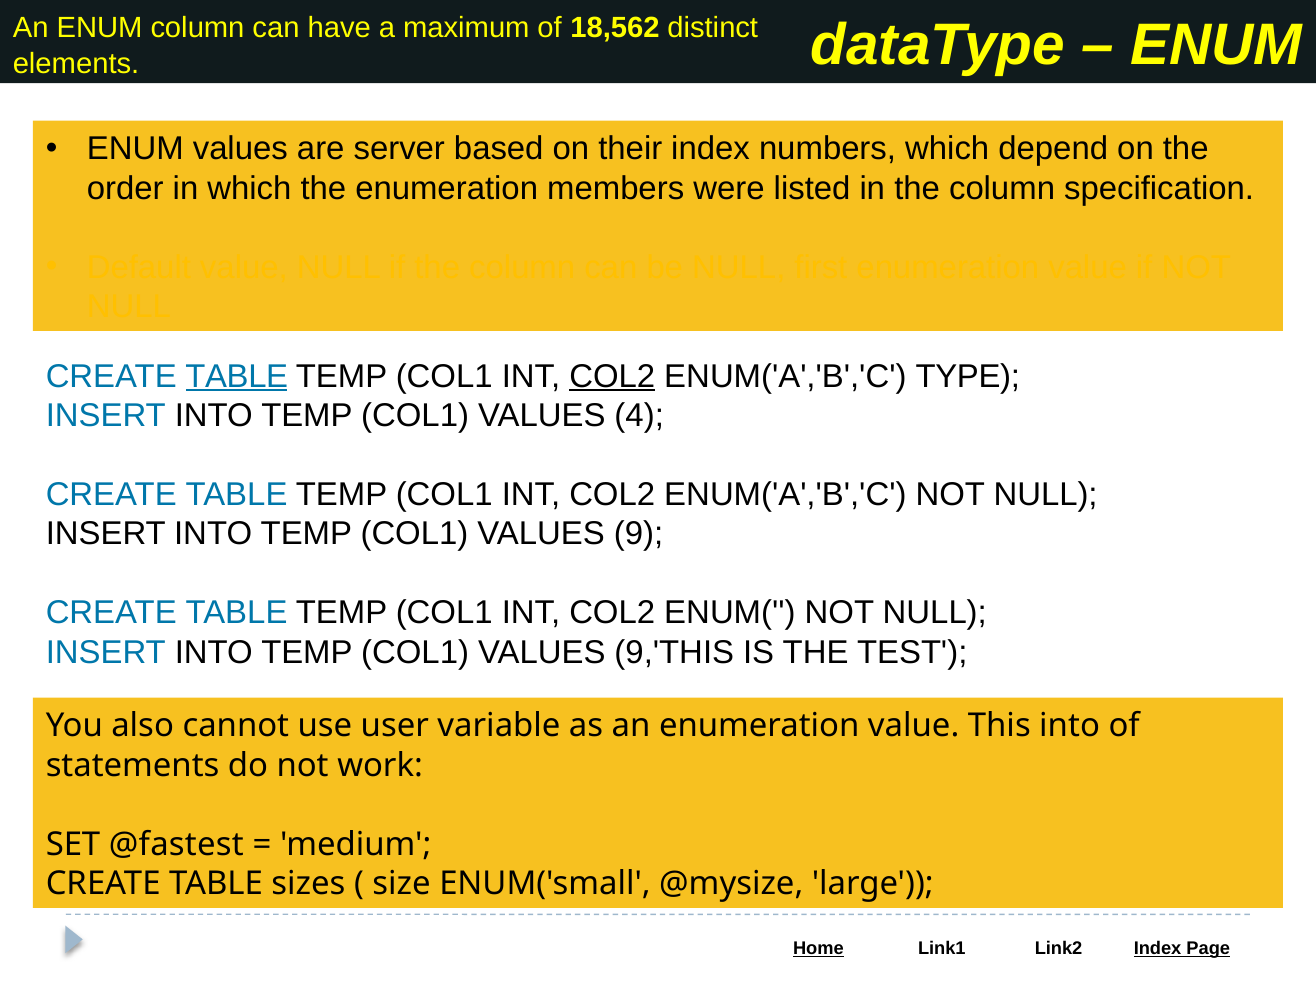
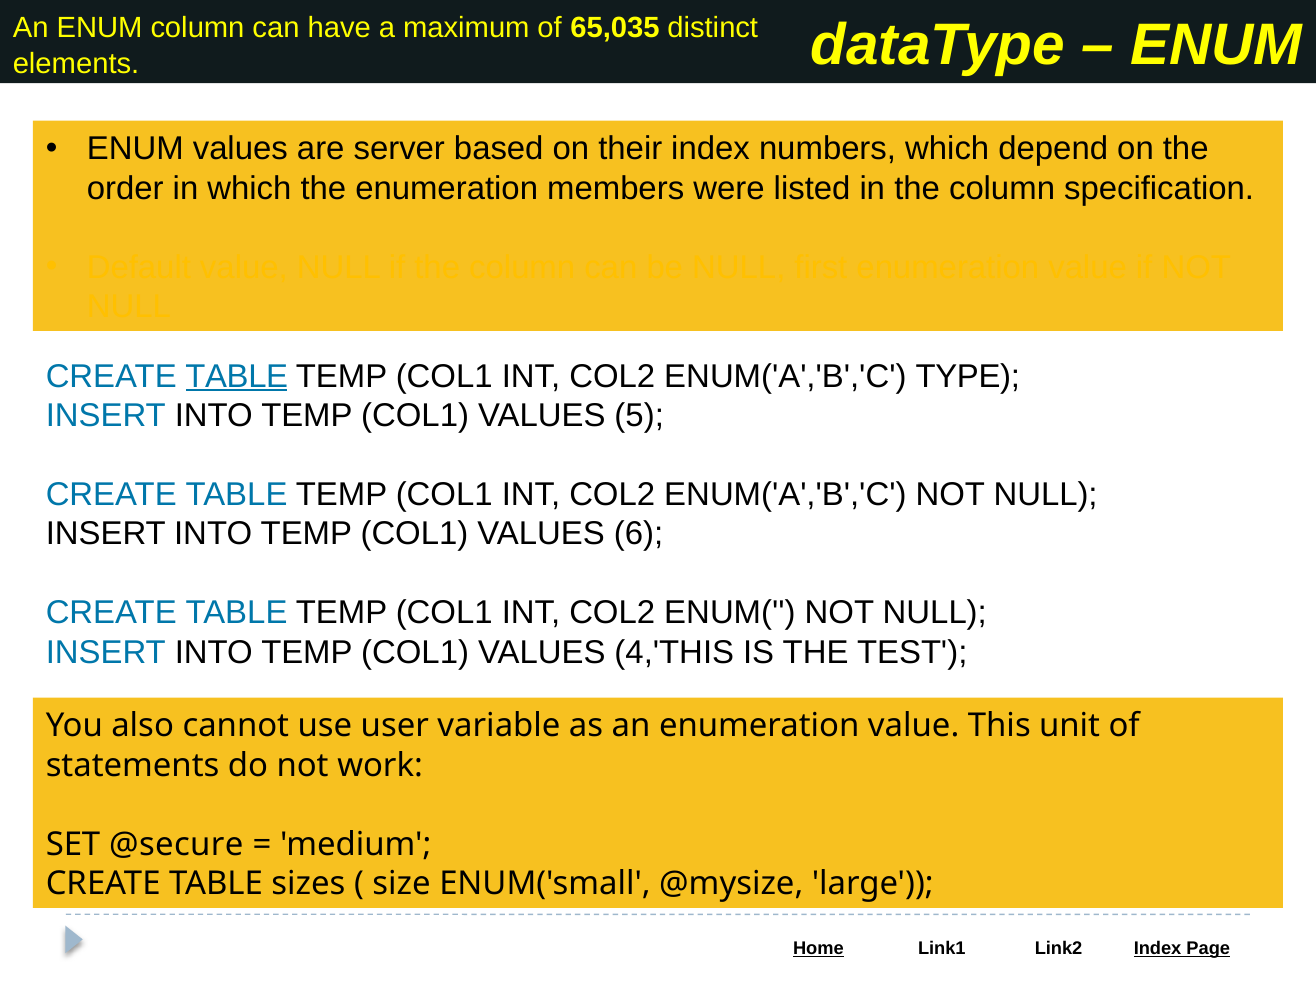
18,562: 18,562 -> 65,035 (615, 28)
COL2 underline: present -> none (612, 376)
4: 4 -> 5 (639, 416)
9: 9 -> 6 (639, 534)
9,'THIS: 9,'THIS -> 4,'THIS (674, 653)
This into: into -> unit (1070, 726)
@fastest: @fastest -> @secure (176, 845)
